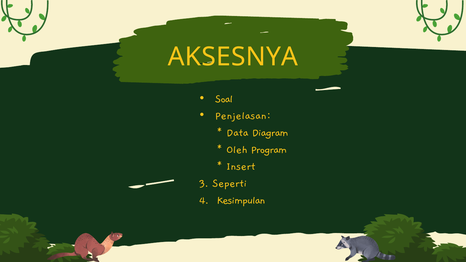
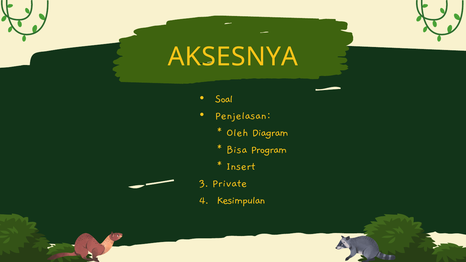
Data: Data -> Oleh (237, 132)
Oleh: Oleh -> Bisa (237, 149)
Seperti: Seperti -> Private (230, 183)
